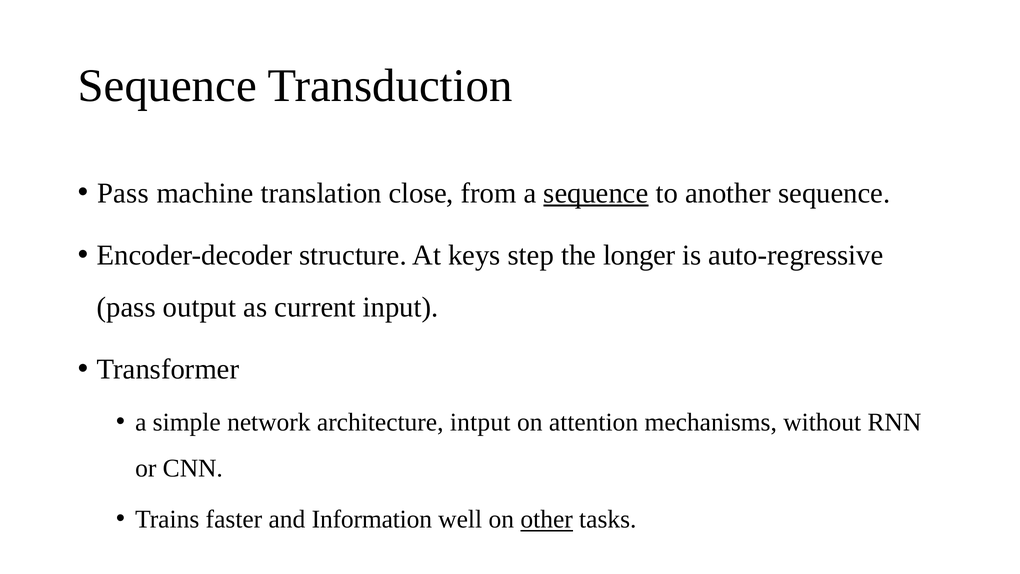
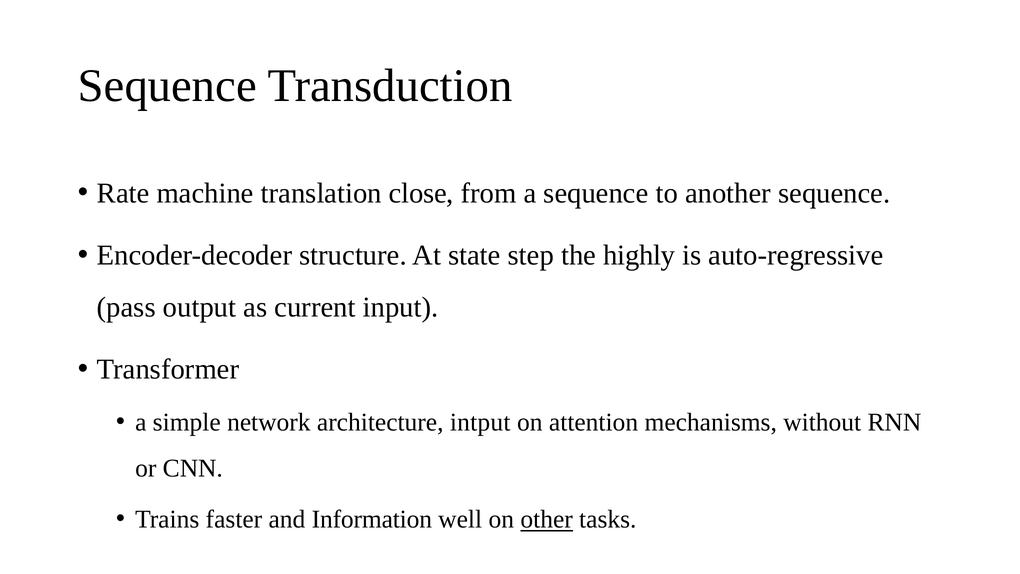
Pass: Pass -> Rate (123, 193)
sequence underline: present -> none (596, 193)
keys: keys -> state (474, 255)
longer: longer -> highly (639, 255)
